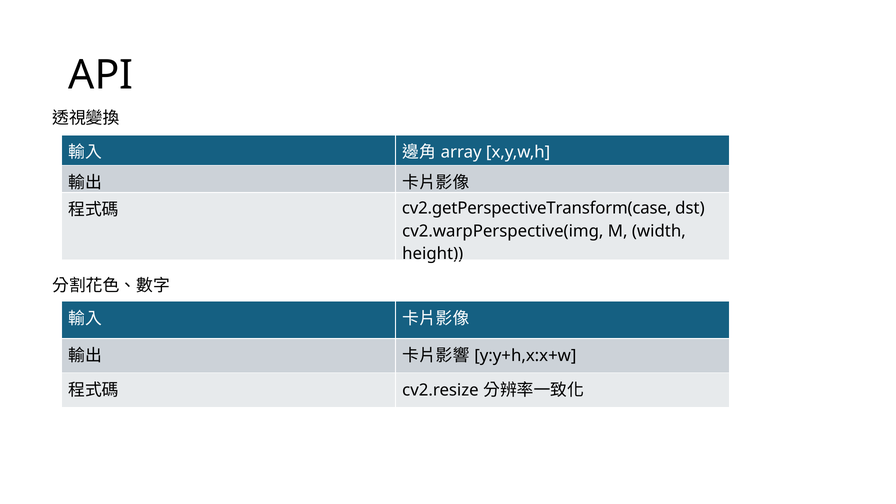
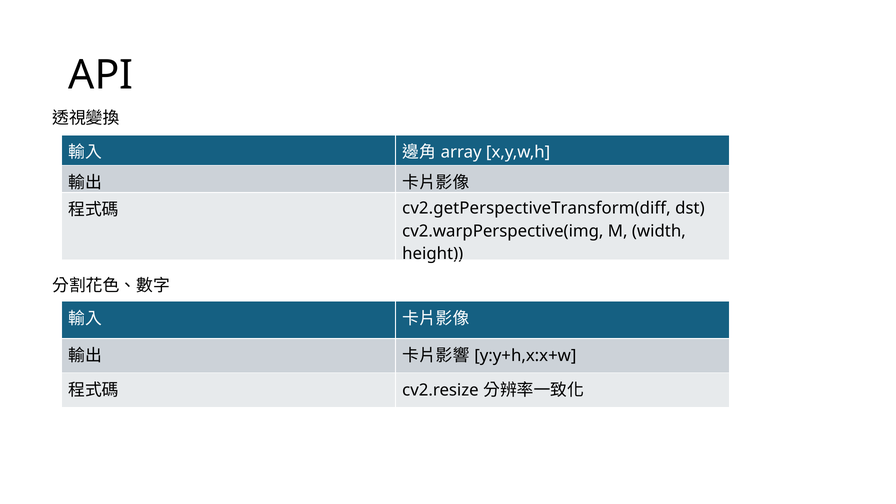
cv2.getPerspectiveTransform(case: cv2.getPerspectiveTransform(case -> cv2.getPerspectiveTransform(diff (536, 208)
